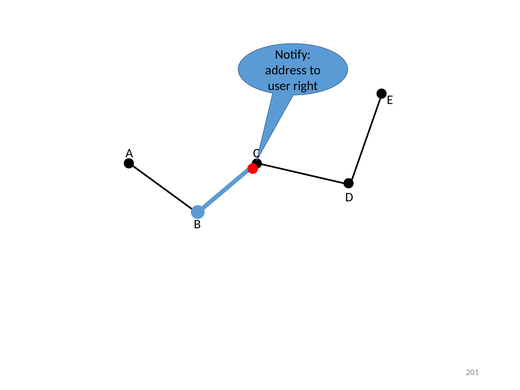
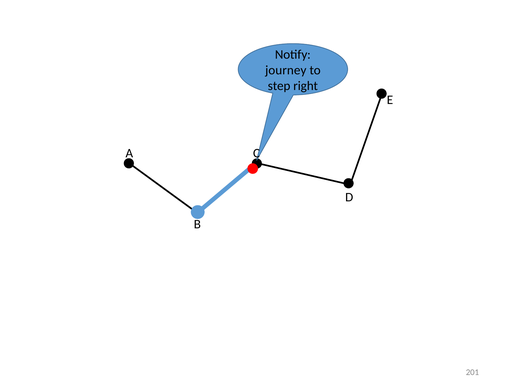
address: address -> journey (286, 70)
user: user -> step (279, 86)
